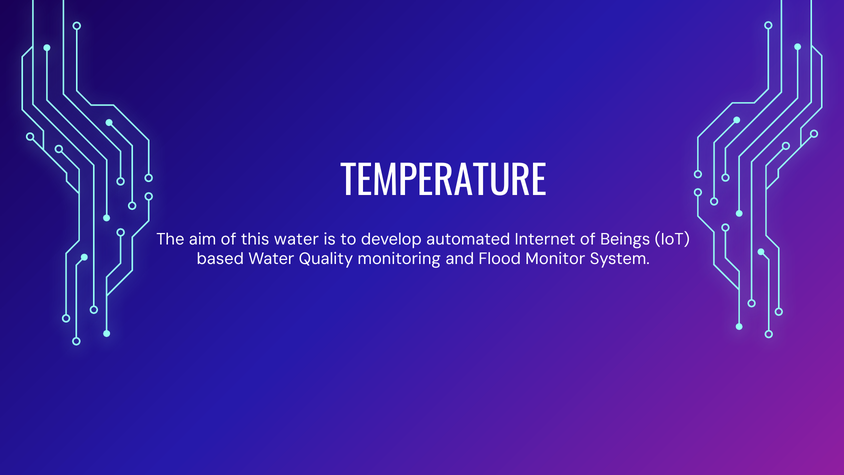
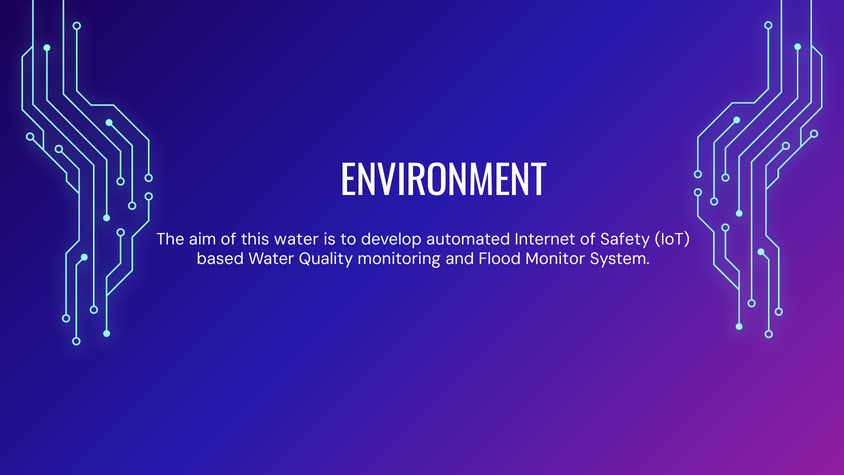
TEMPERATURE: TEMPERATURE -> ENVIRONMENT (444, 182)
Beings: Beings -> Safety (625, 239)
